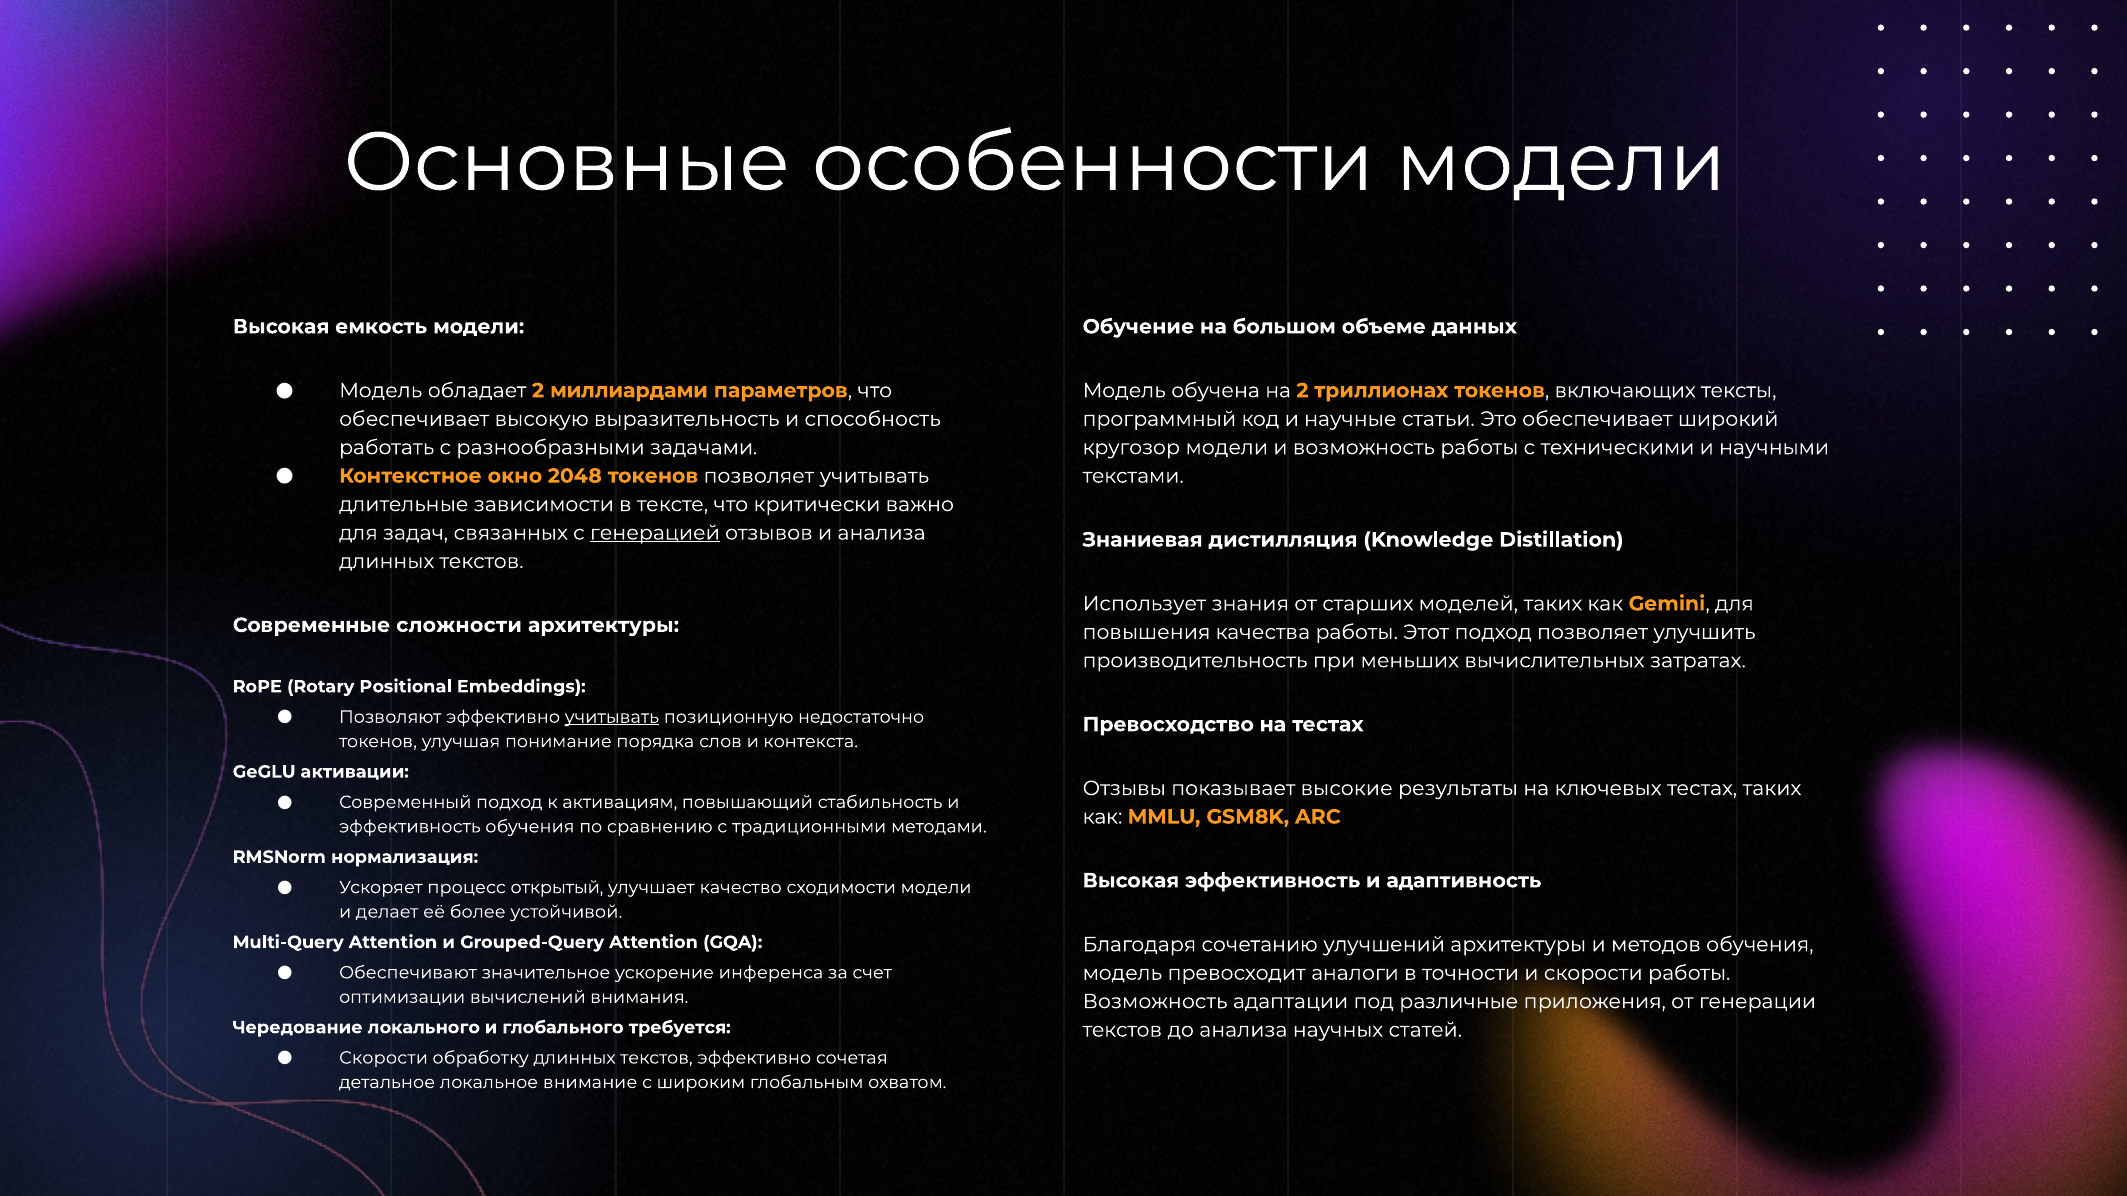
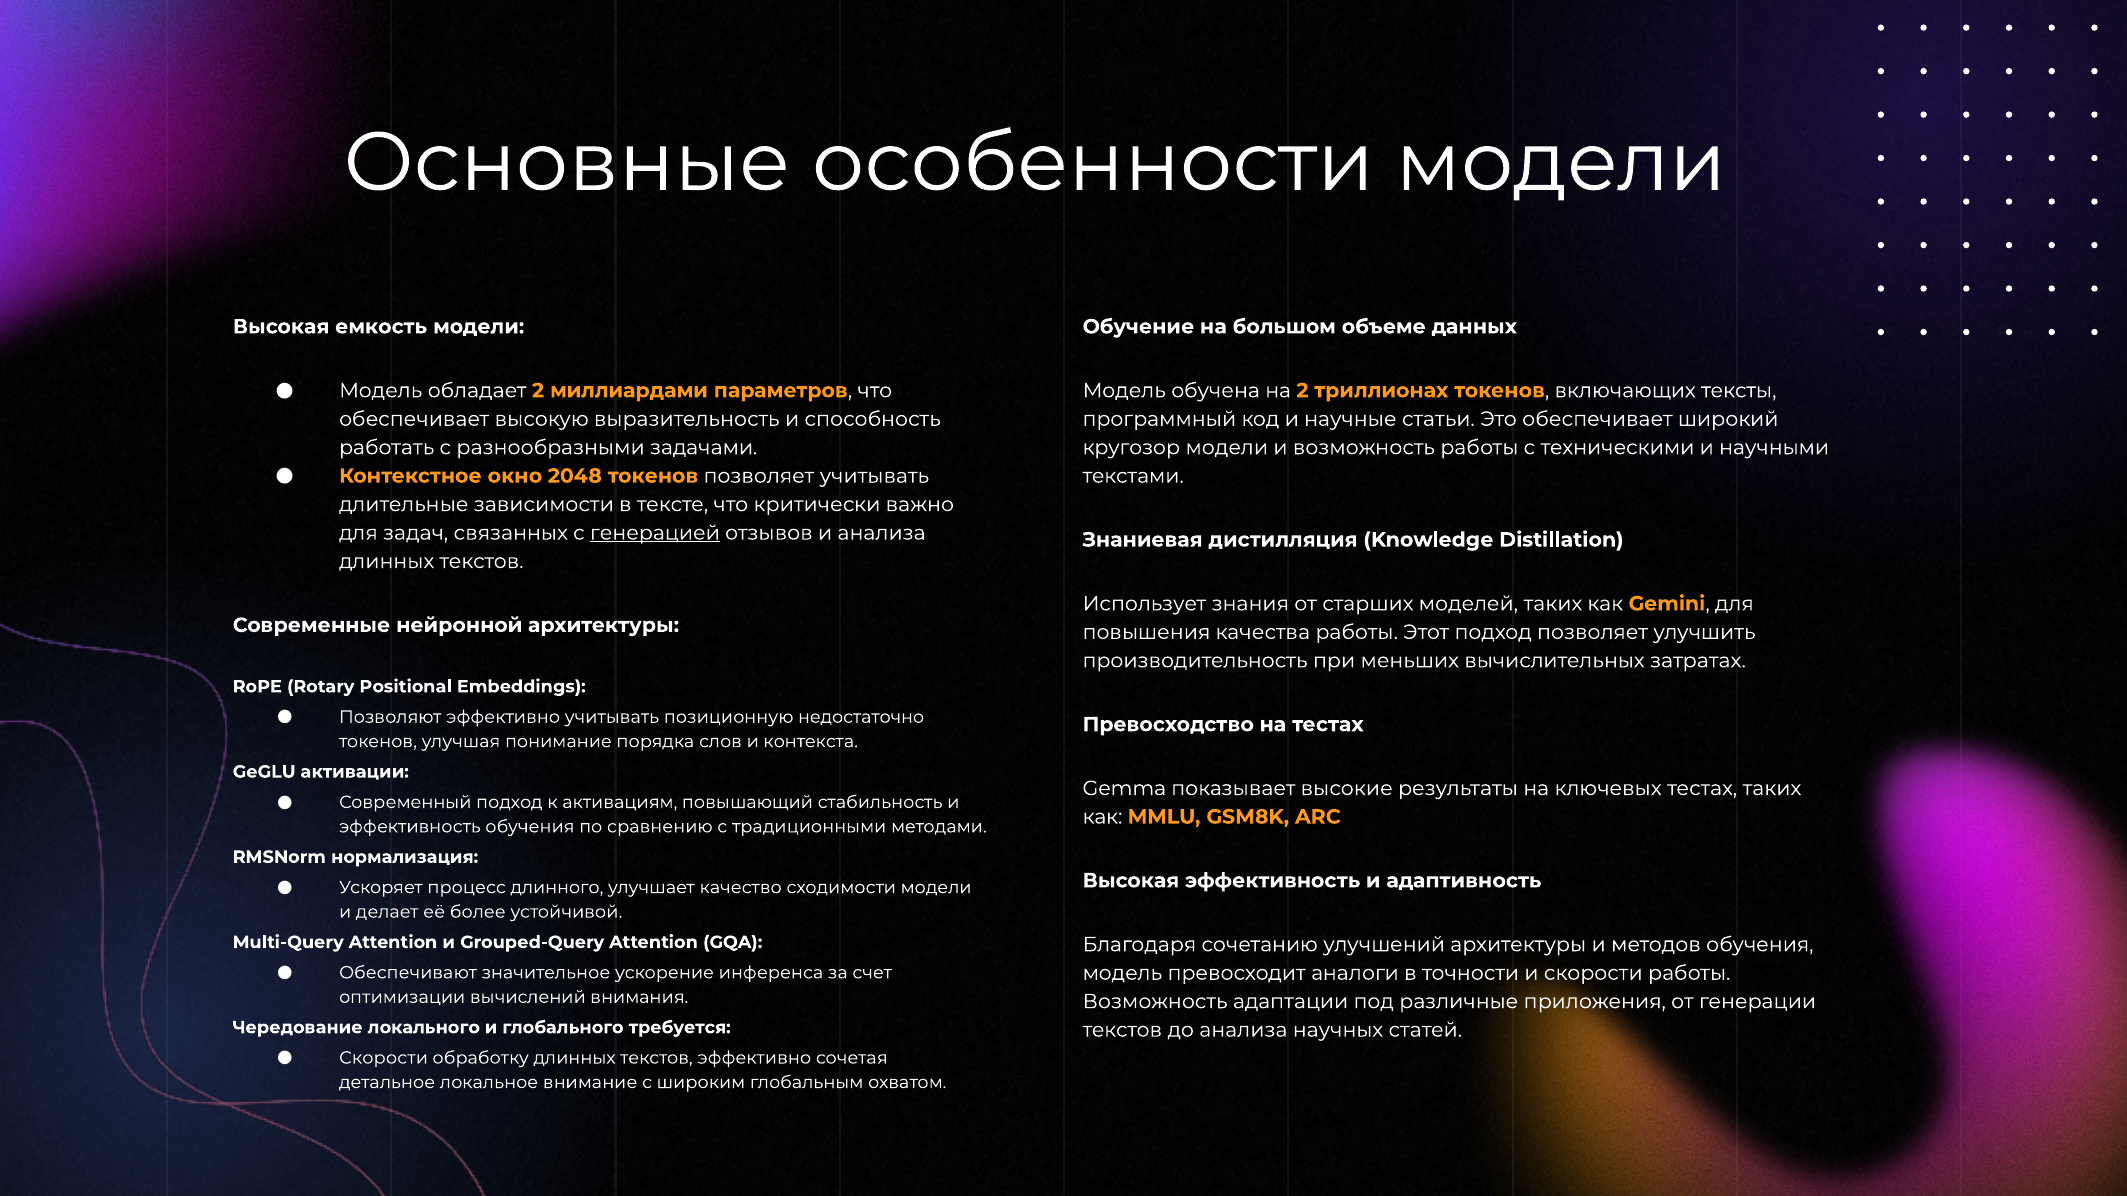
сложности: сложности -> нейронной (459, 625)
учитывать underline: present -> none (612, 717)
Отзывы: Отзывы -> Gemma (1124, 789)
открытый: открытый -> длинного (557, 888)
